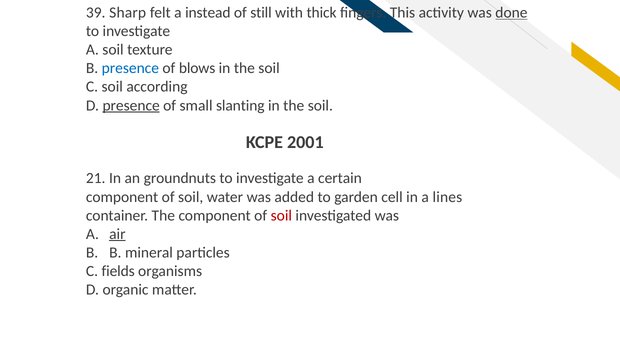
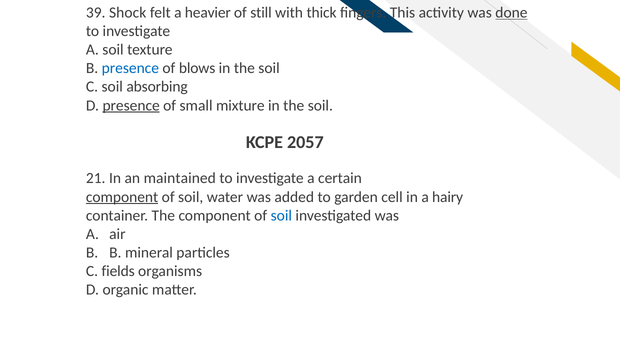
Sharp: Sharp -> Shock (128, 13)
instead: instead -> heavier (208, 13)
according: according -> absorbing (157, 87)
slanting: slanting -> mixture (240, 106)
2001: 2001 -> 2057 (305, 143)
groundnuts: groundnuts -> maintained (180, 179)
component underline: none -> present (122, 197)
lines: lines -> hairy (448, 197)
soil colour: red -> blue (281, 216)
air underline: present -> none (117, 235)
